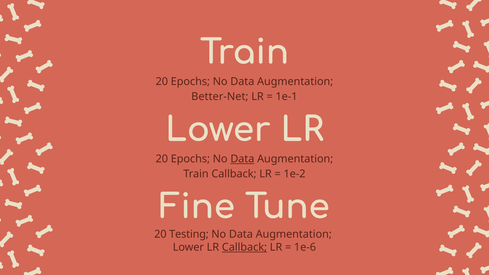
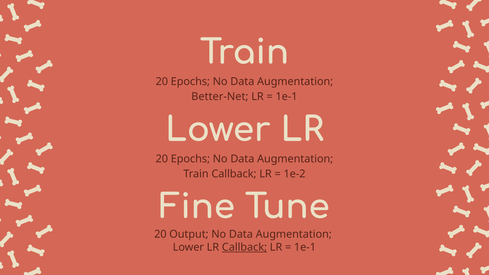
Data underline: present -> none (242, 159)
Testing: Testing -> Output (189, 234)
1e-6: 1e-6 -> 1e-1 (305, 247)
